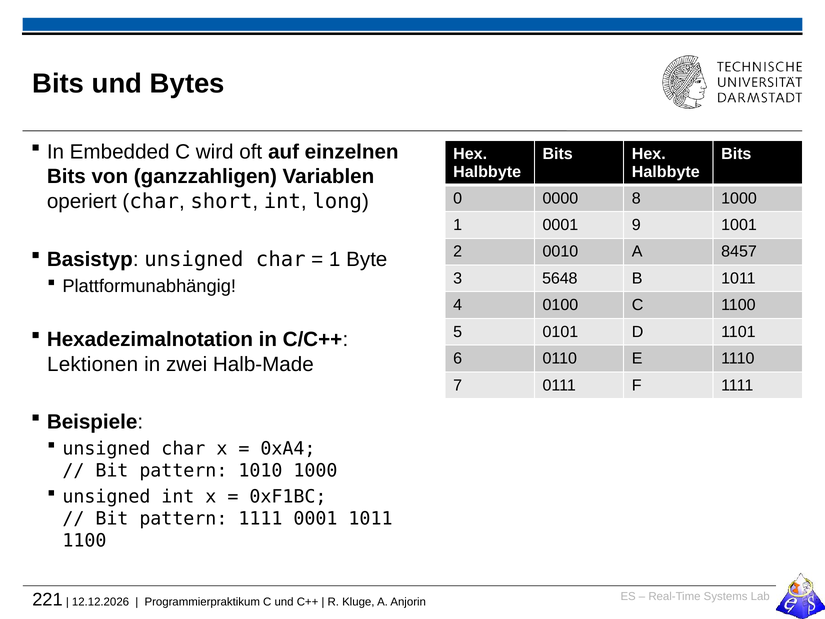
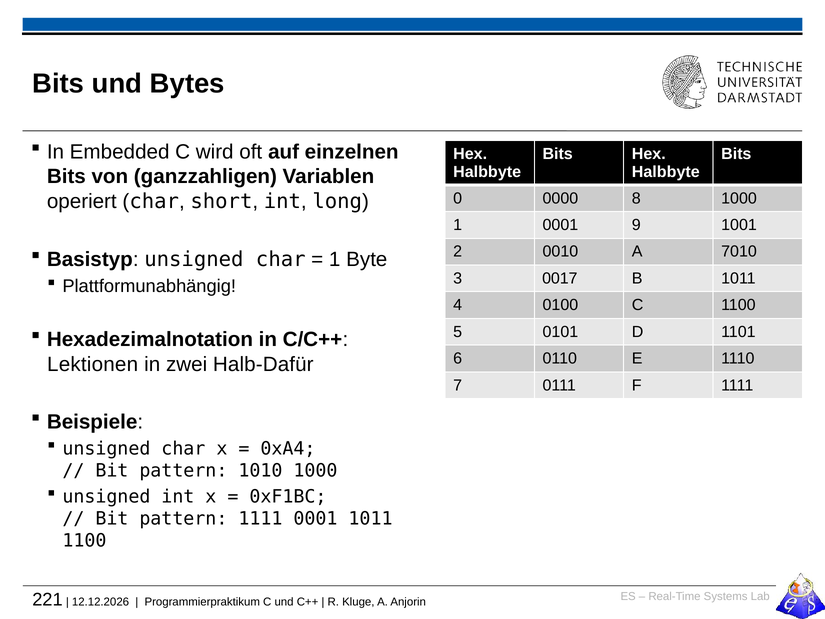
8457: 8457 -> 7010 (739, 252)
5648: 5648 -> 0017 (560, 278)
Halb-Made: Halb-Made -> Halb-Dafür (263, 364)
